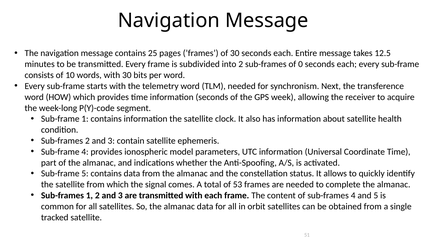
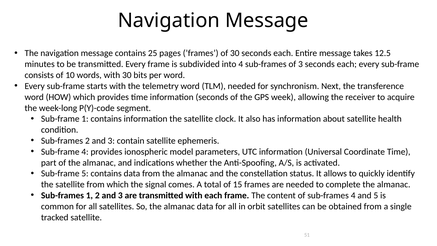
into 2: 2 -> 4 (241, 64)
of 0: 0 -> 3 (300, 64)
53: 53 -> 15 (238, 184)
